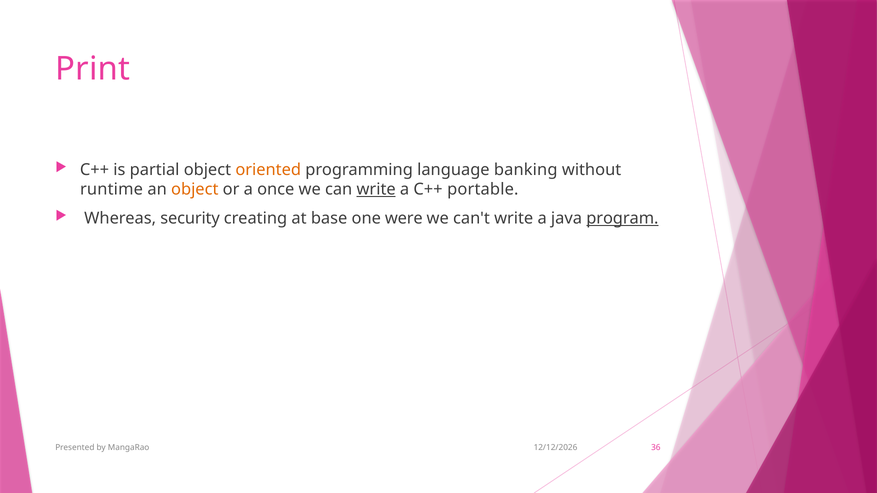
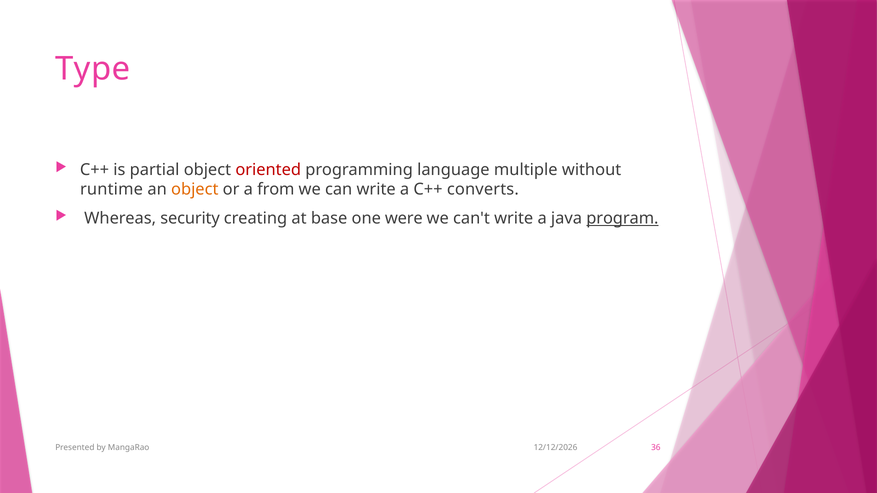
Print: Print -> Type (93, 69)
oriented colour: orange -> red (268, 170)
banking: banking -> multiple (526, 170)
once: once -> from (276, 189)
write underline: present -> none (376, 189)
portable: portable -> converts (483, 189)
